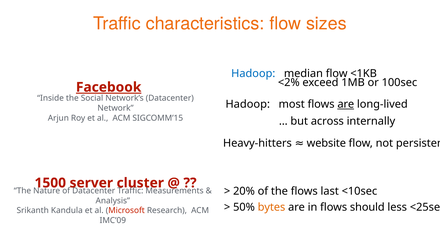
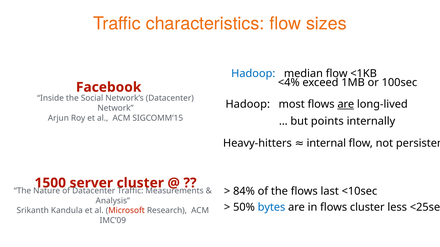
<2%: <2% -> <4% (289, 83)
Facebook underline: present -> none (109, 87)
across: across -> points (327, 121)
website: website -> internal (326, 143)
20%: 20% -> 84% (244, 192)
bytes colour: orange -> blue (272, 208)
flows should: should -> cluster (367, 208)
